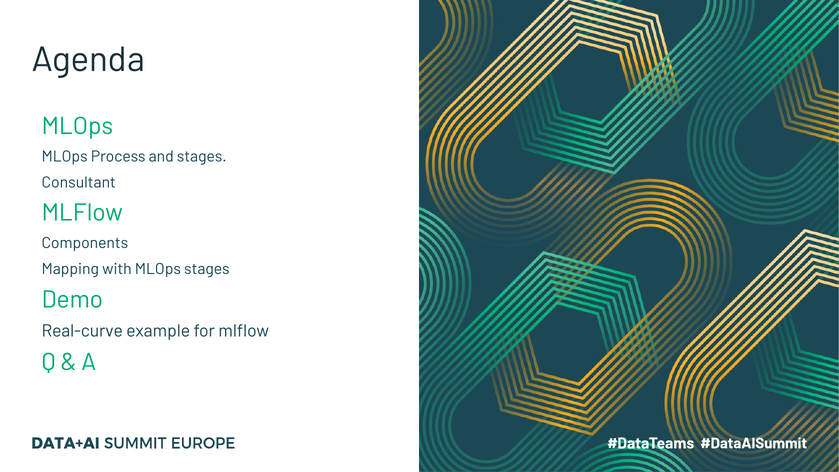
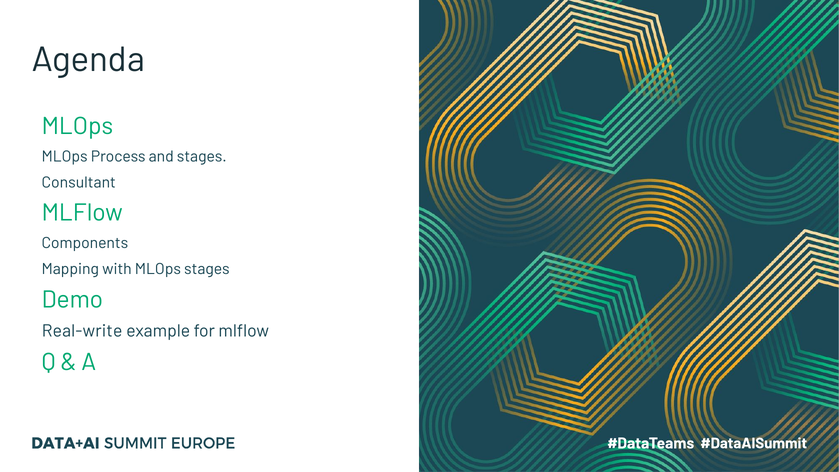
Real-curve: Real-curve -> Real-write (82, 331)
